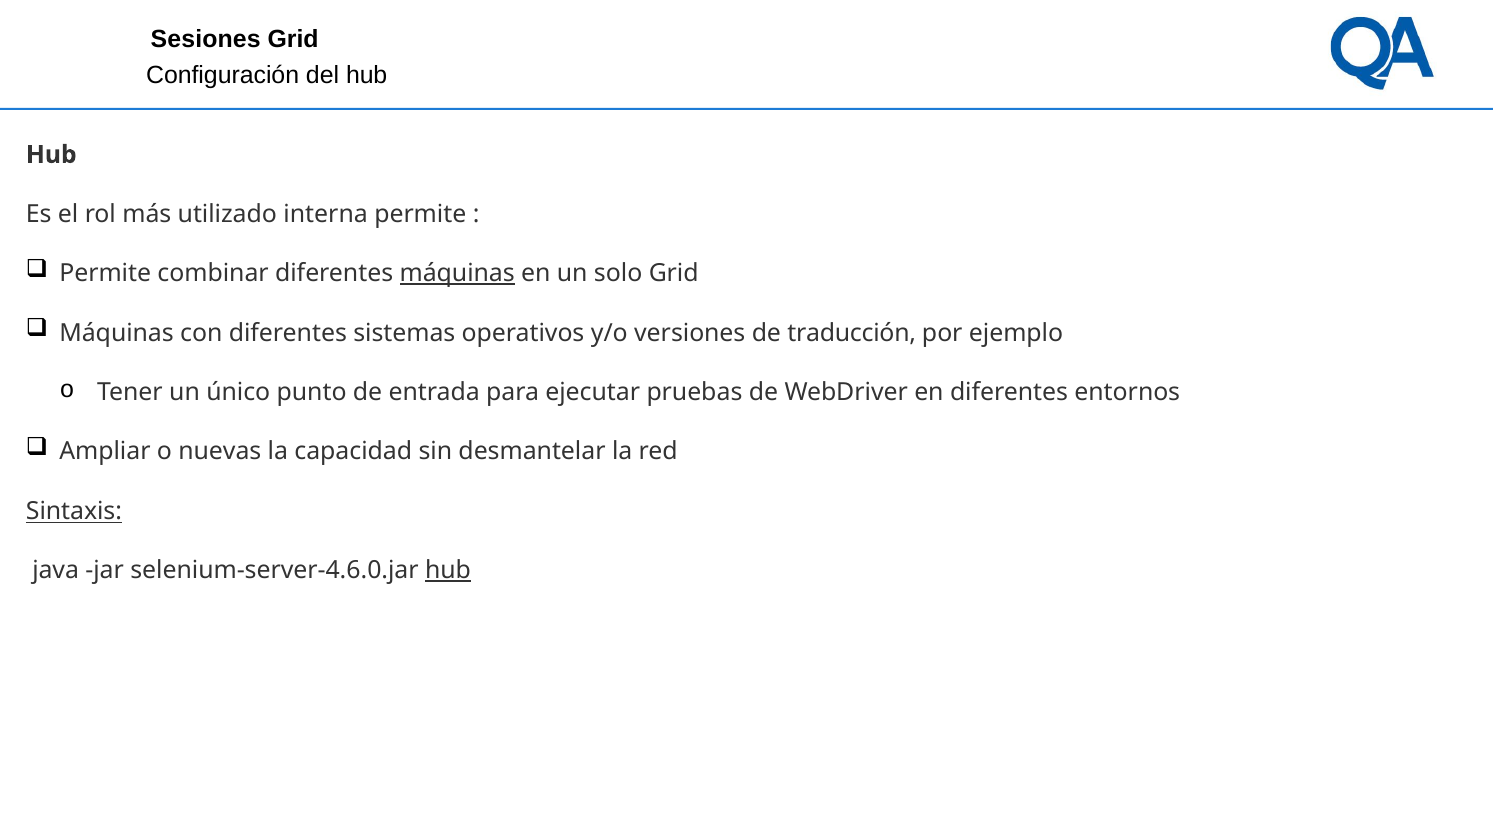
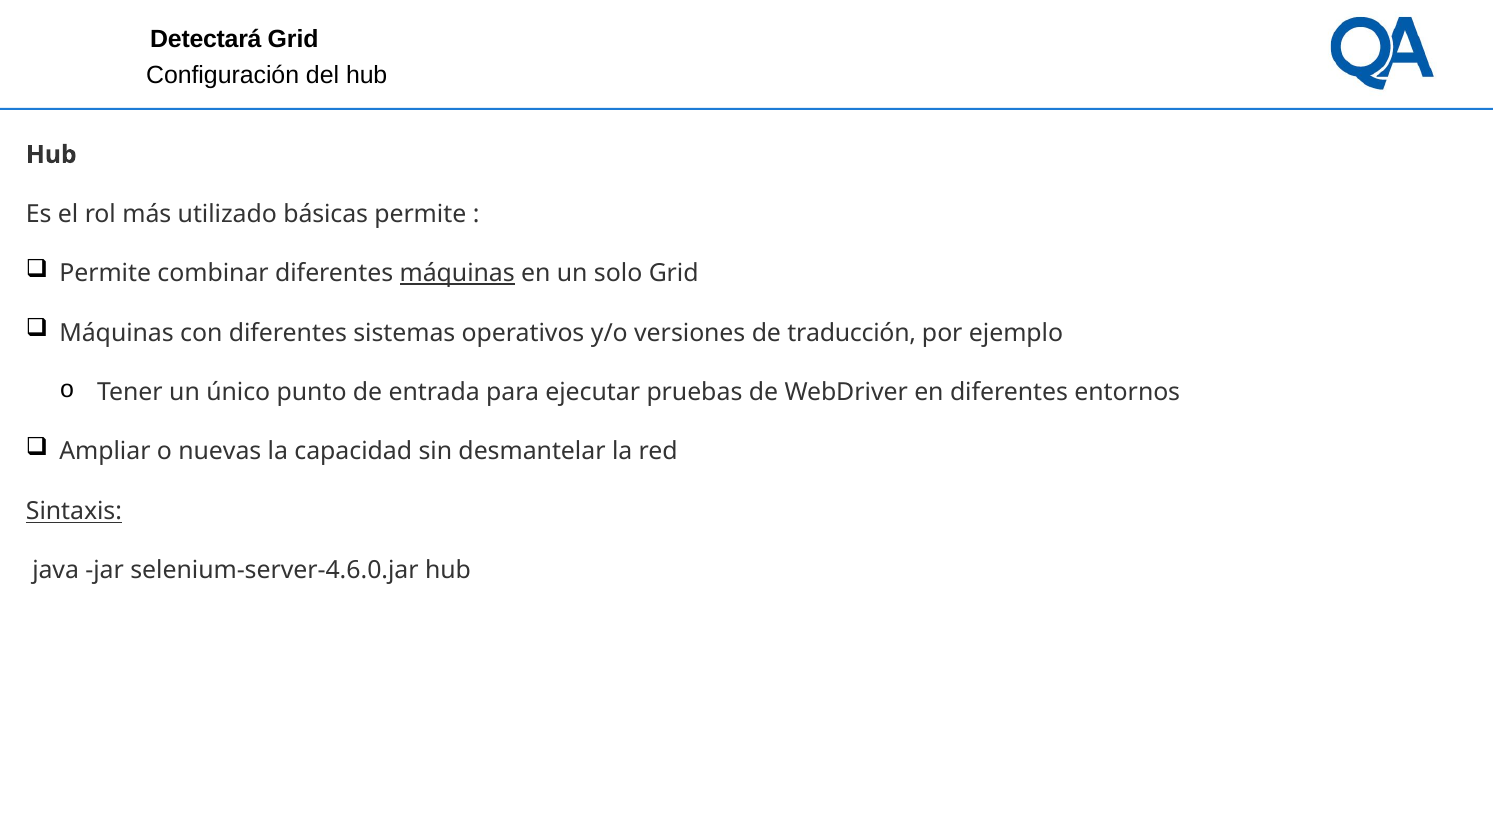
Sesiones: Sesiones -> Detectará (206, 39)
interna: interna -> básicas (326, 214)
hub underline: present -> none (448, 570)
